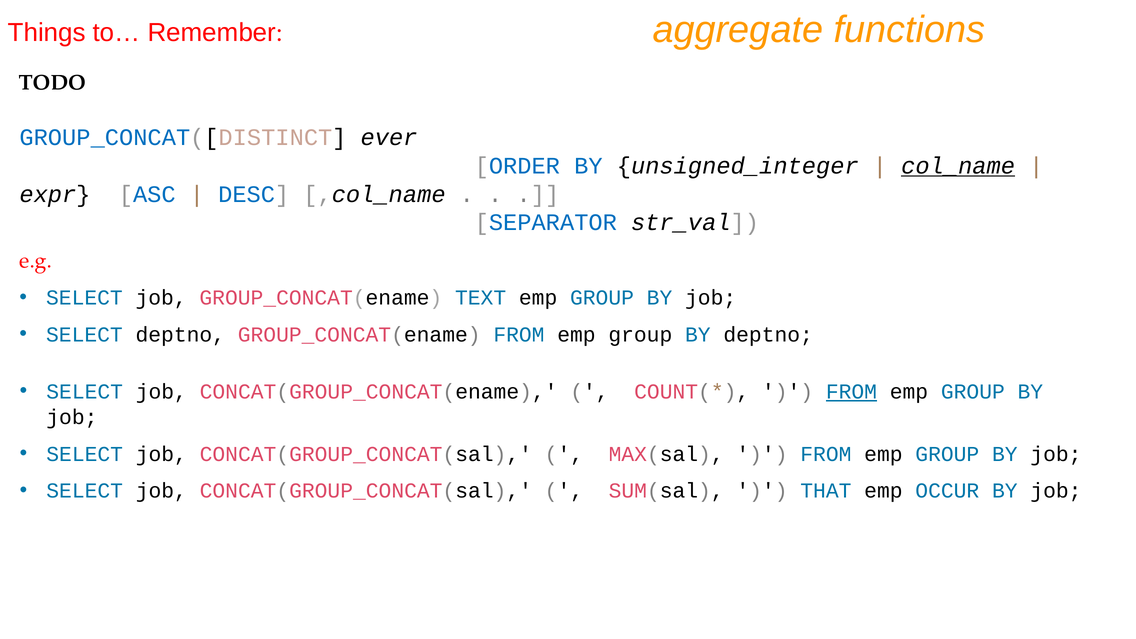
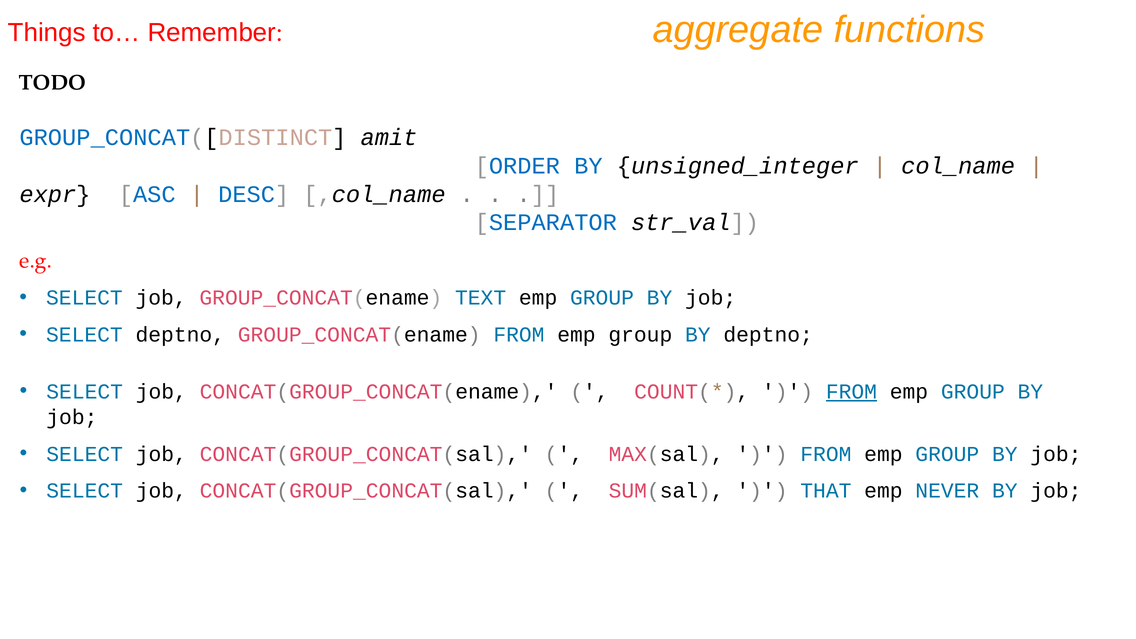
ever: ever -> amit (389, 137)
col_name underline: present -> none (958, 166)
OCCUR: OCCUR -> NEVER (947, 491)
